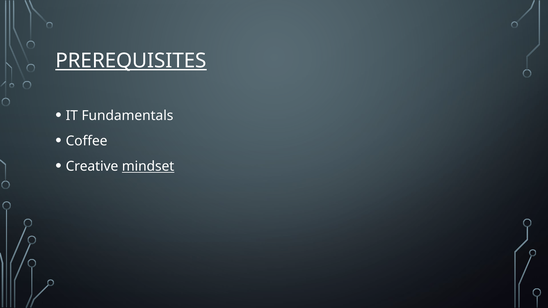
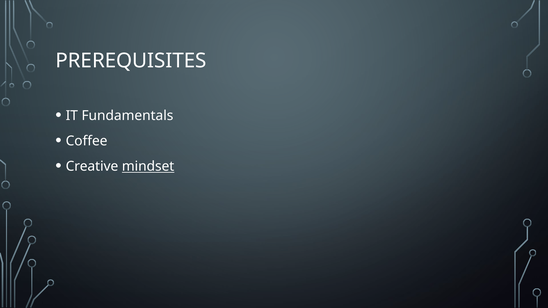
PREREQUISITES underline: present -> none (131, 61)
